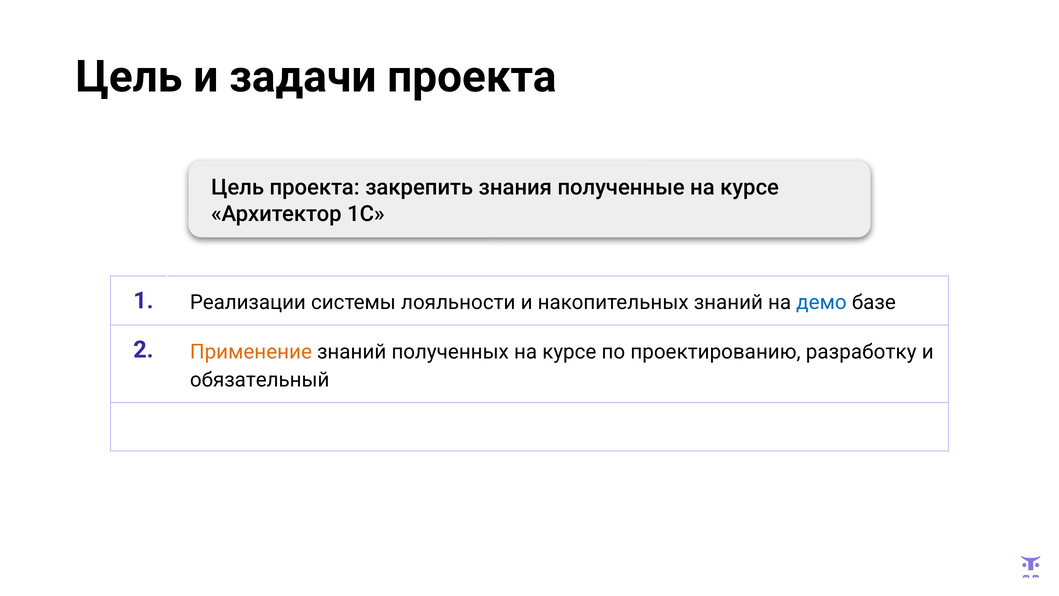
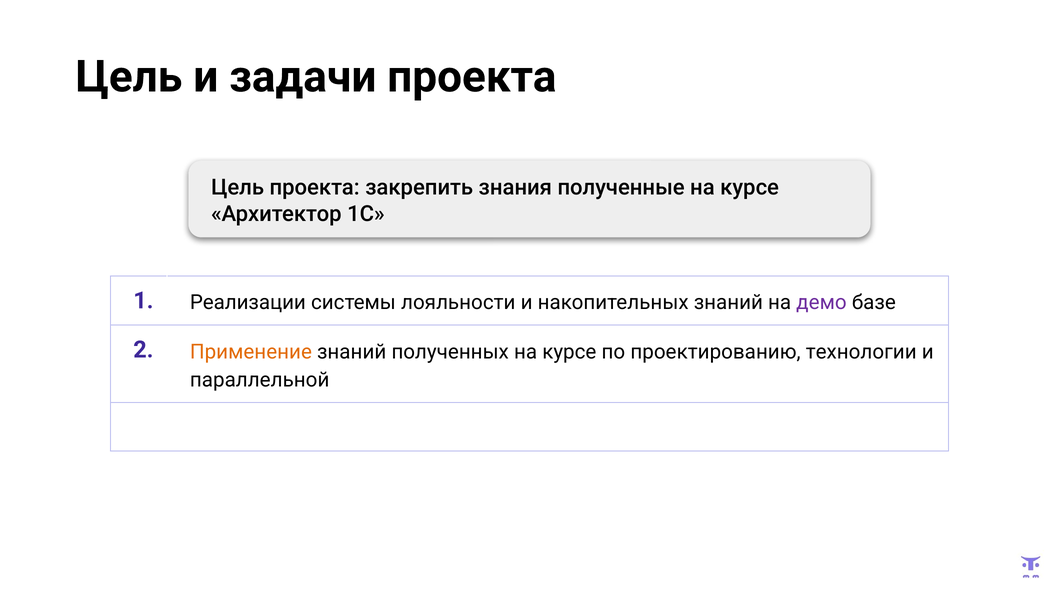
демо colour: blue -> purple (821, 302)
разработку: разработку -> технологии (861, 352)
обязательный: обязательный -> параллельной (260, 380)
